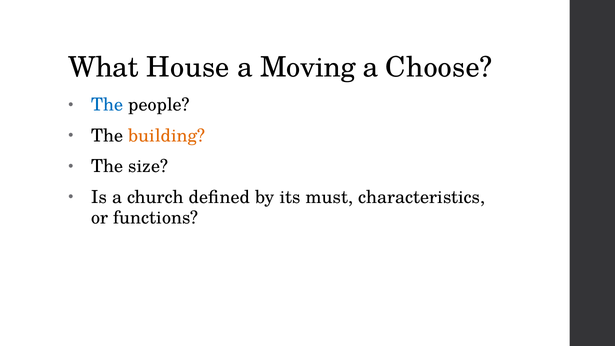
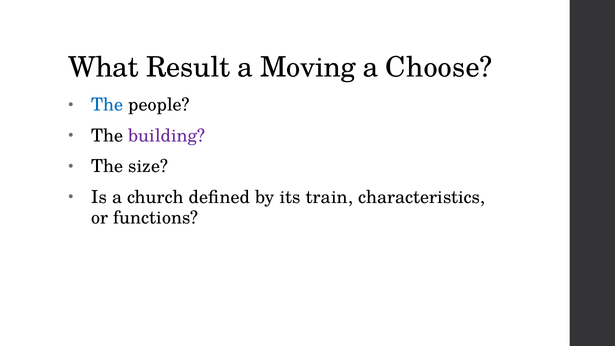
House: House -> Result (188, 68)
building colour: orange -> purple (167, 136)
must: must -> train (329, 197)
